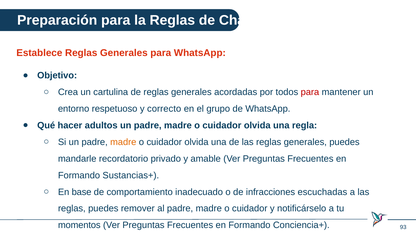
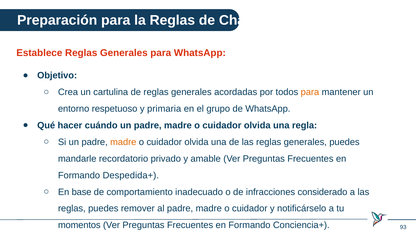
para colour: red -> orange (310, 92)
correcto: correcto -> primaria (164, 109)
adultos: adultos -> cuándo (101, 125)
Sustancias+: Sustancias+ -> Despedida+ (131, 175)
escuchadas: escuchadas -> considerado (323, 192)
